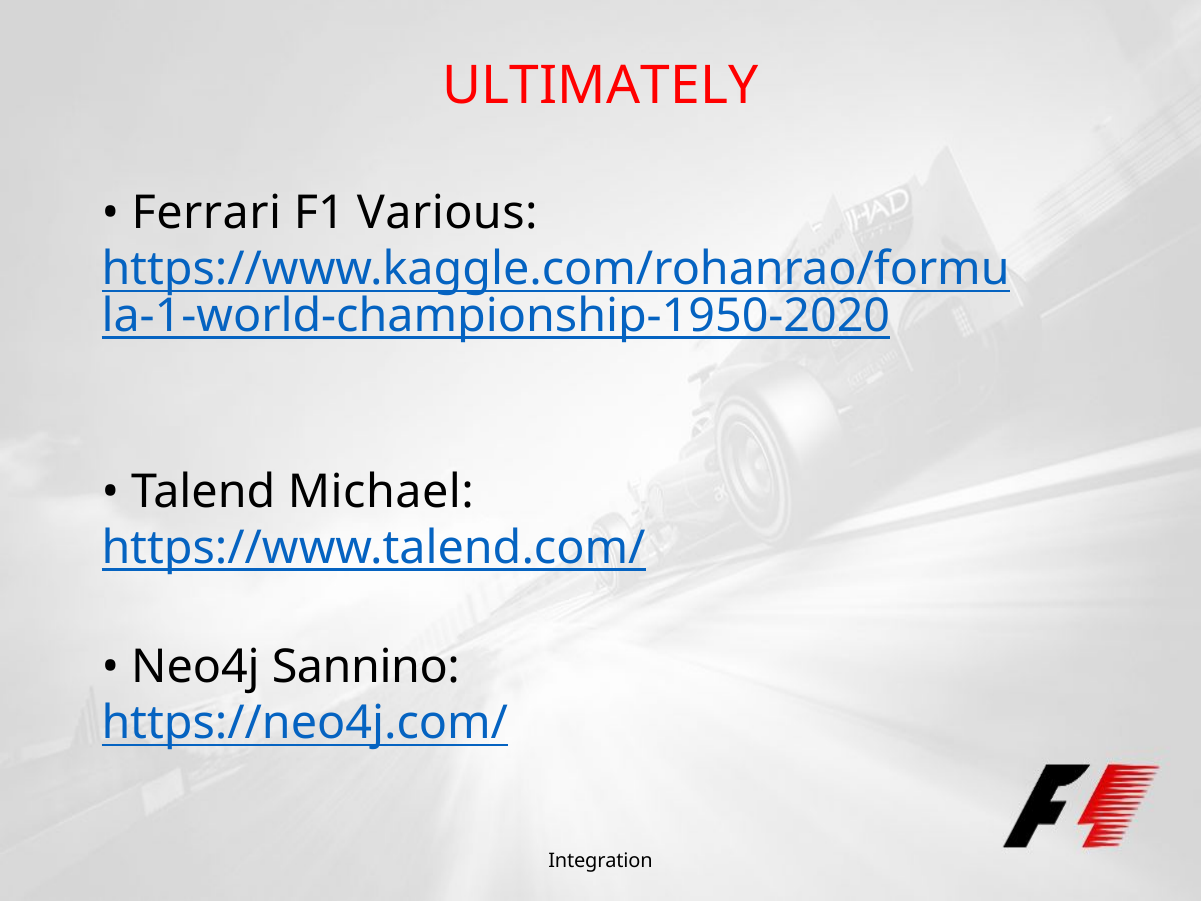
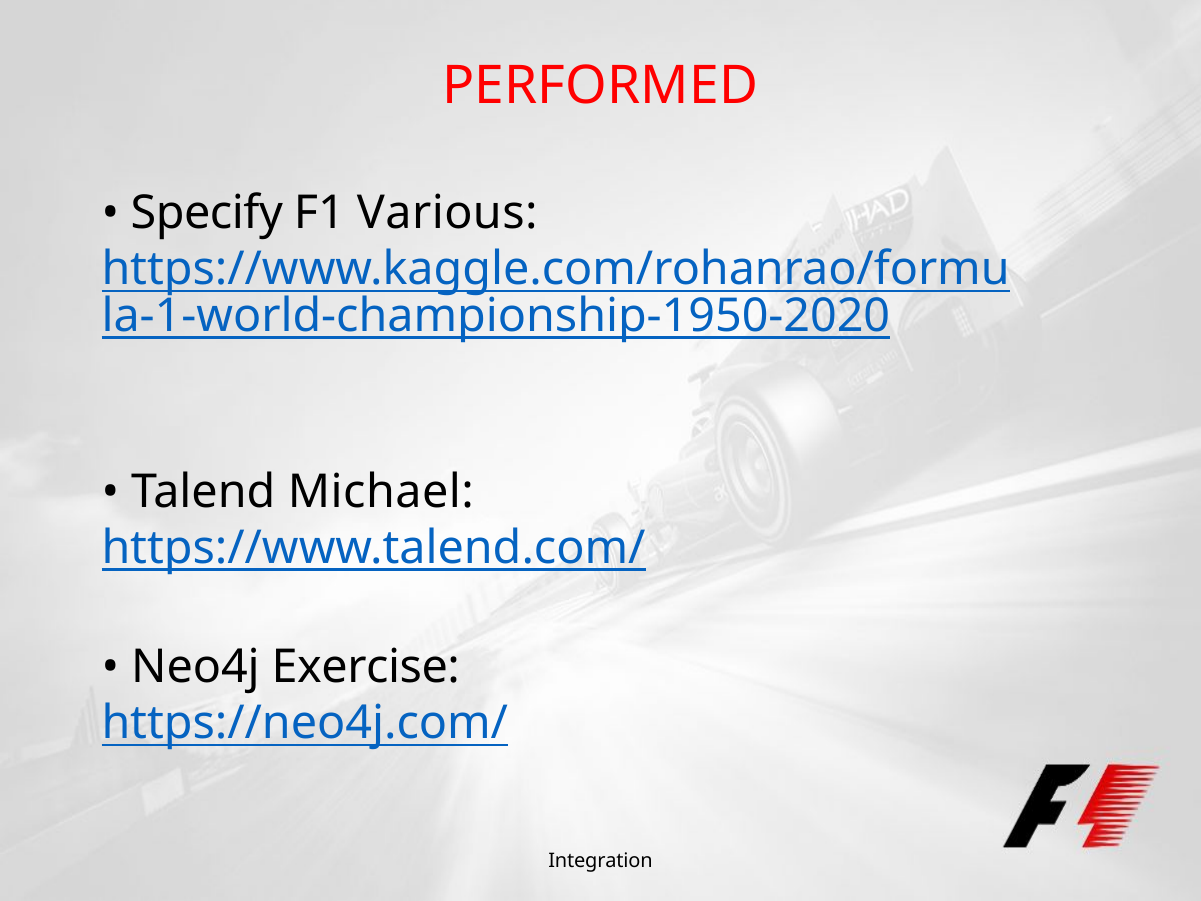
ULTIMATELY: ULTIMATELY -> PERFORMED (600, 85)
Ferrari: Ferrari -> Specify (207, 213)
Sannino: Sannino -> Exercise (366, 667)
